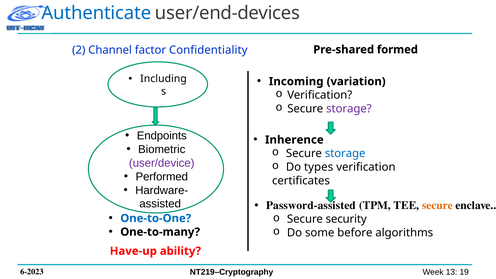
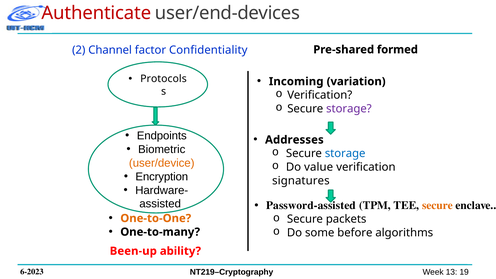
Authenticate colour: blue -> red (96, 13)
Including: Including -> Protocols (163, 79)
Inherence: Inherence -> Addresses (294, 140)
user/device colour: purple -> orange (162, 163)
types: types -> value (319, 167)
Performed: Performed -> Encryption (162, 177)
certificates: certificates -> signatures (301, 181)
One-to-One colour: blue -> orange (156, 218)
security: security -> packets (346, 219)
Have-up: Have-up -> Been-up (133, 251)
